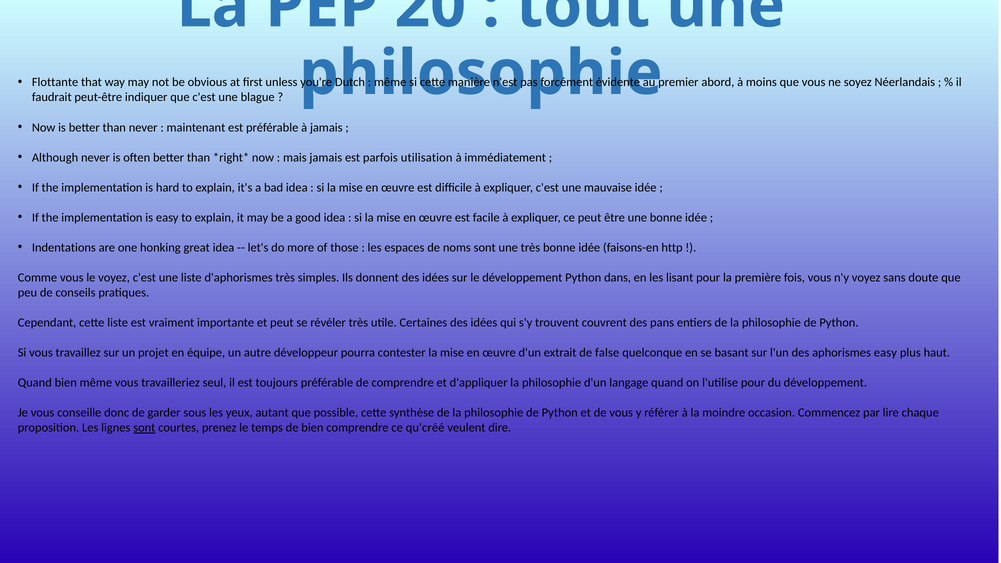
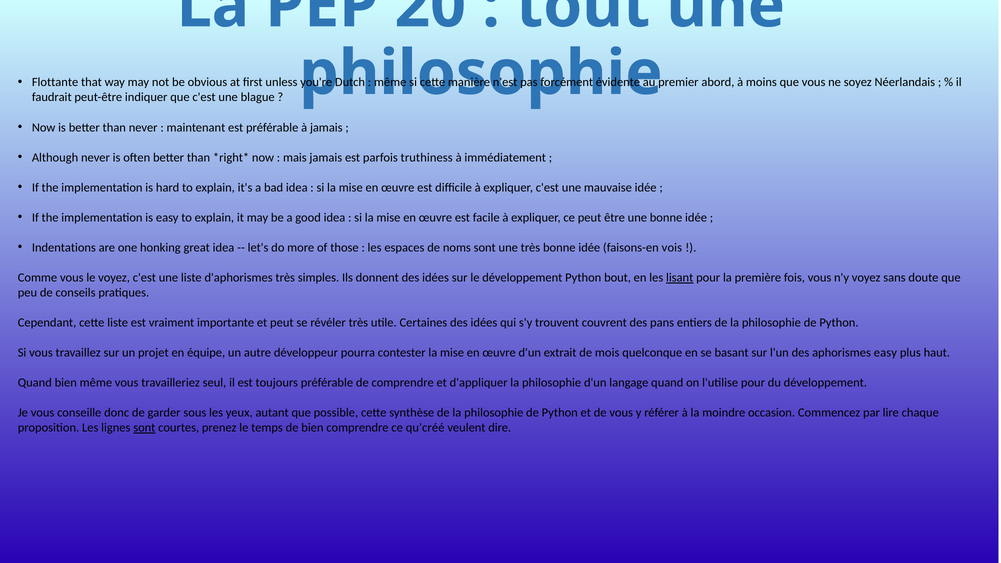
utilisation: utilisation -> truthiness (427, 157)
http: http -> vois (672, 248)
dans: dans -> bout (618, 278)
lisant underline: none -> present (680, 278)
false: false -> mois (607, 353)
